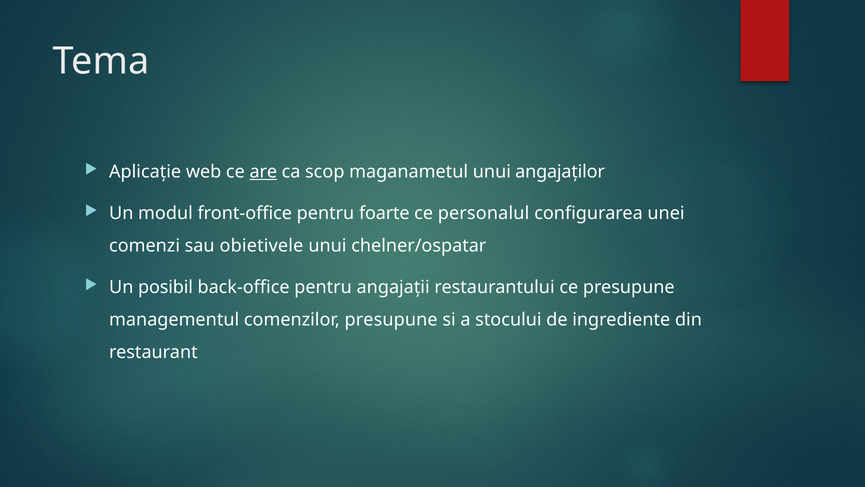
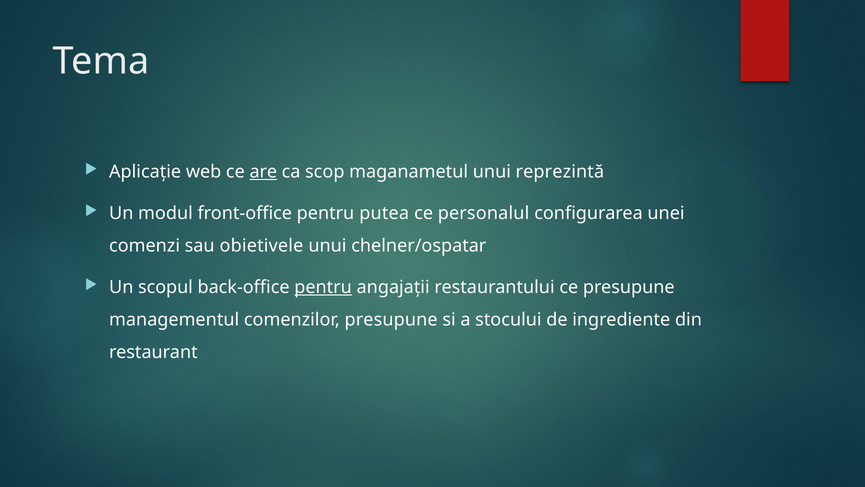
angajaților: angajaților -> reprezintă (560, 172)
foarte: foarte -> putea (384, 213)
posibil: posibil -> scopul (165, 287)
pentru underline: none -> present (323, 287)
